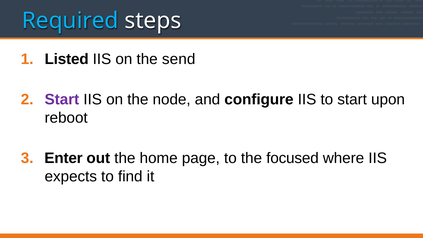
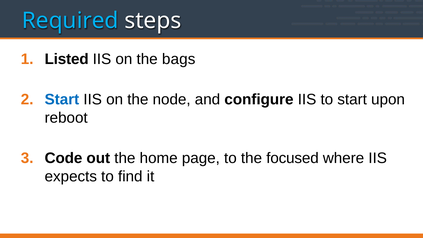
send: send -> bags (179, 59)
Start colour: purple -> blue (62, 99)
Enter: Enter -> Code (63, 158)
